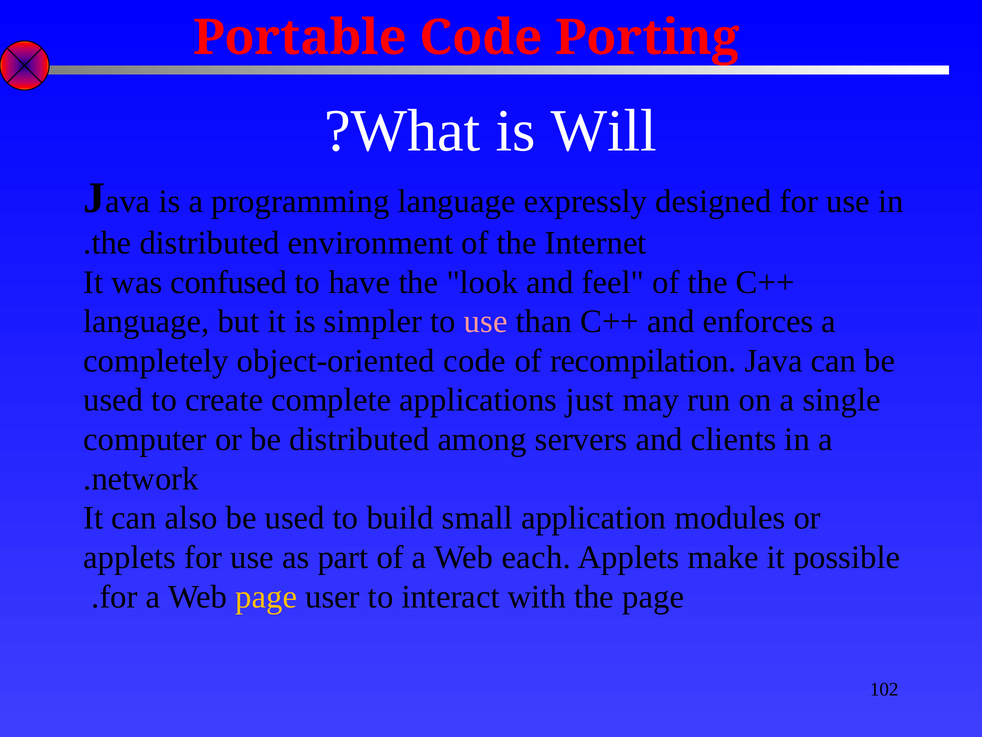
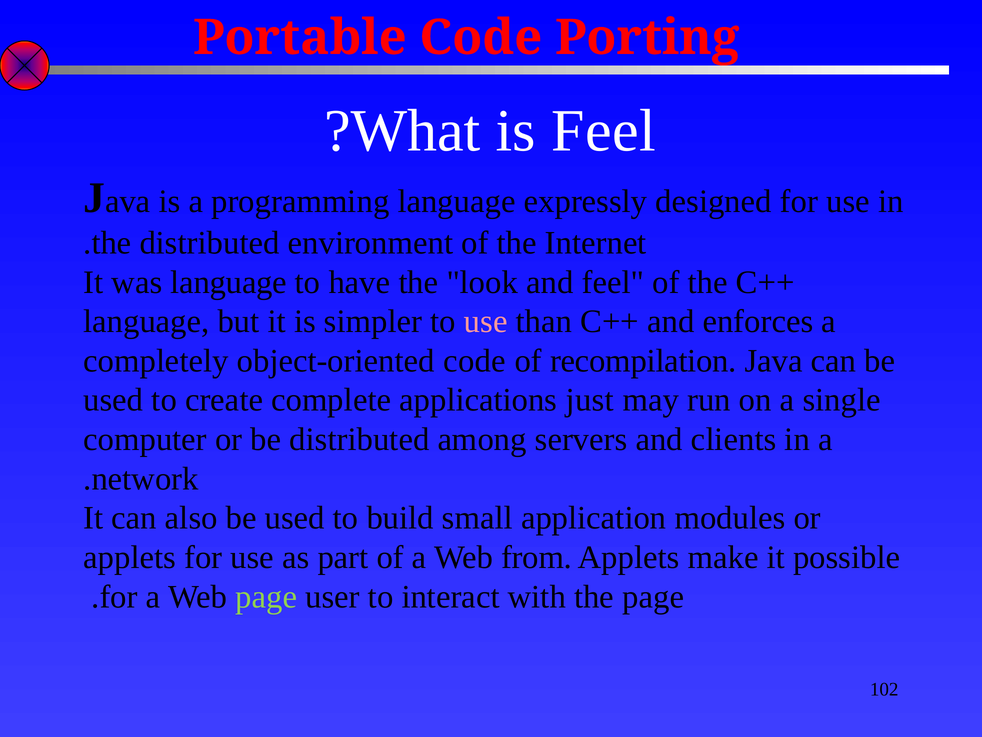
is Will: Will -> Feel (604, 131)
was confused: confused -> language (229, 282)
each: each -> from (537, 557)
page colour: yellow -> light green (266, 596)
